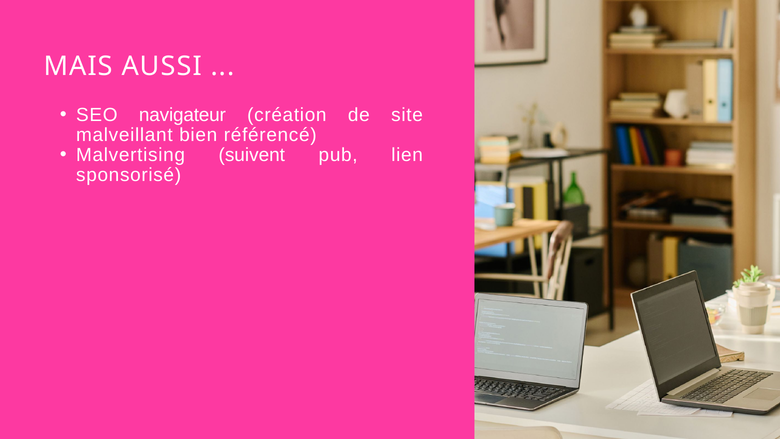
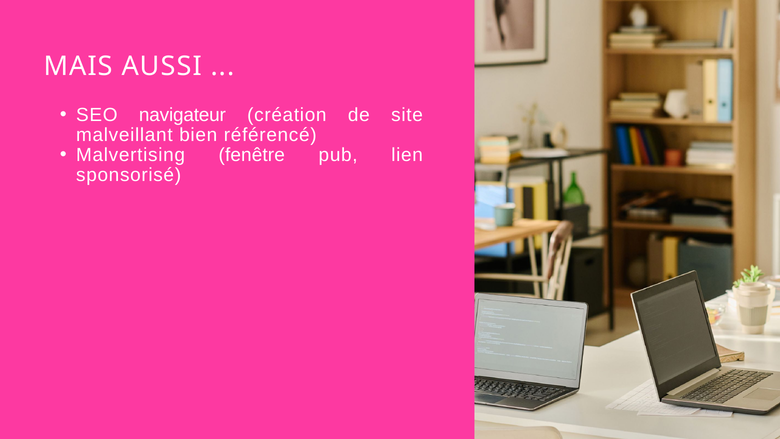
suivent: suivent -> fenêtre (252, 155)
